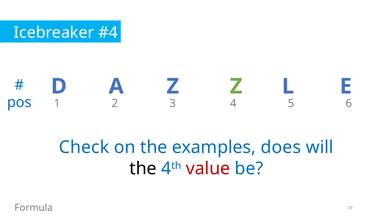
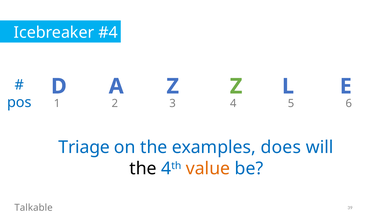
Check: Check -> Triage (84, 147)
value colour: red -> orange (208, 168)
Formula: Formula -> Talkable (34, 207)
